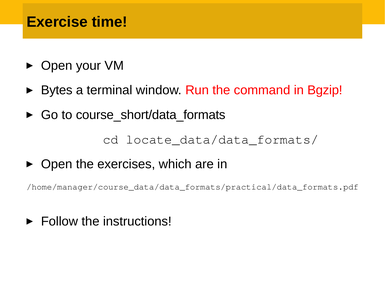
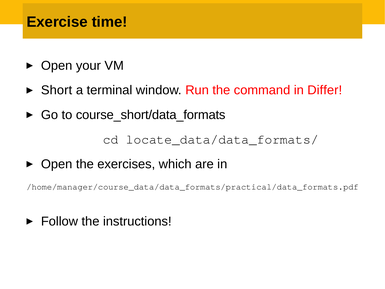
Bytes: Bytes -> Short (57, 90)
Bgzip: Bgzip -> Differ (325, 90)
